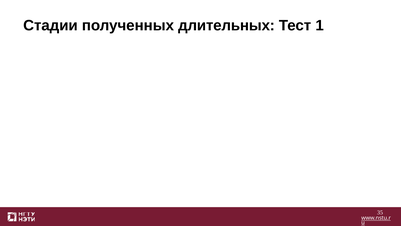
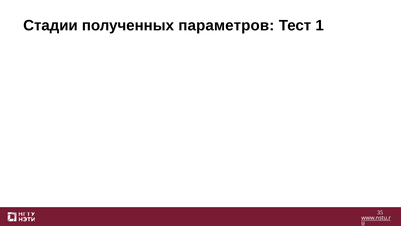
длительных: длительных -> параметров (226, 25)
